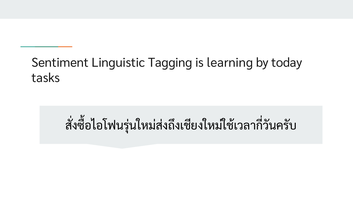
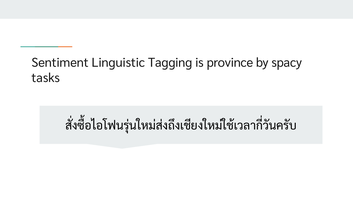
learning: learning -> province (230, 63)
today: today -> spacy (287, 63)
